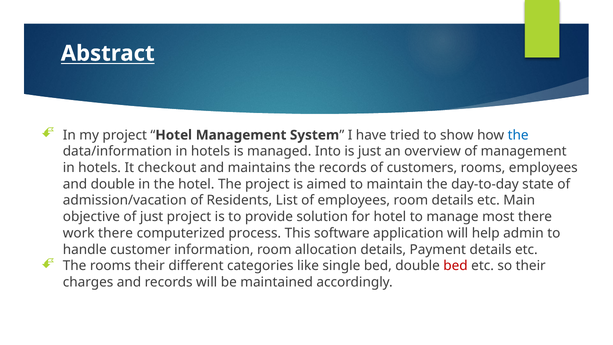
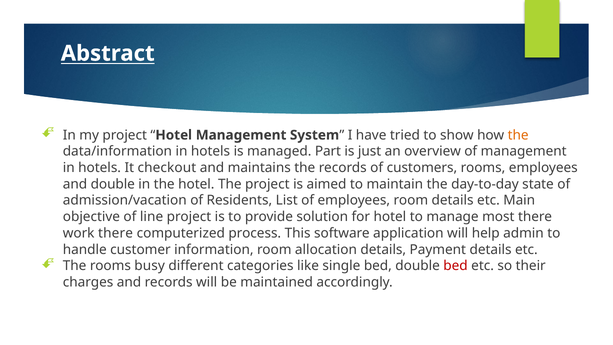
the colour: blue -> orange (518, 135)
Into: Into -> Part (328, 151)
of just: just -> line (152, 217)
rooms their: their -> busy (150, 266)
